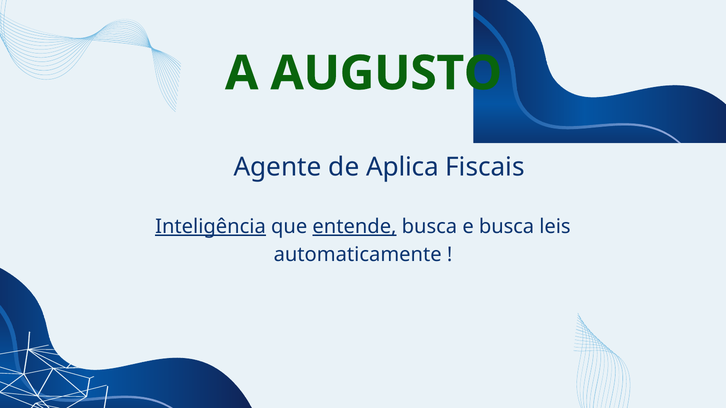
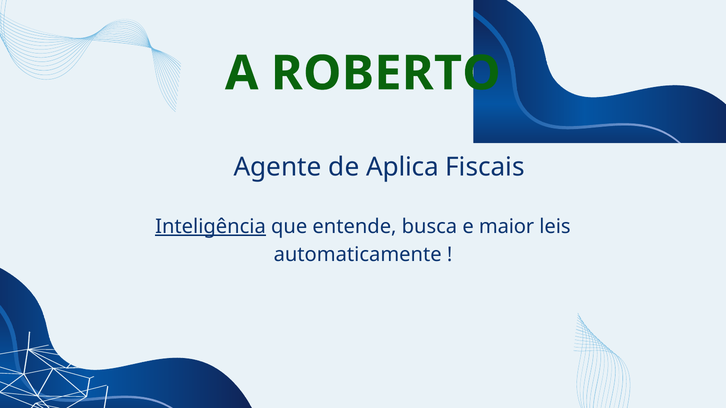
AUGUSTO: AUGUSTO -> ROBERTO (386, 73)
entende underline: present -> none (355, 227)
e busca: busca -> maior (507, 227)
